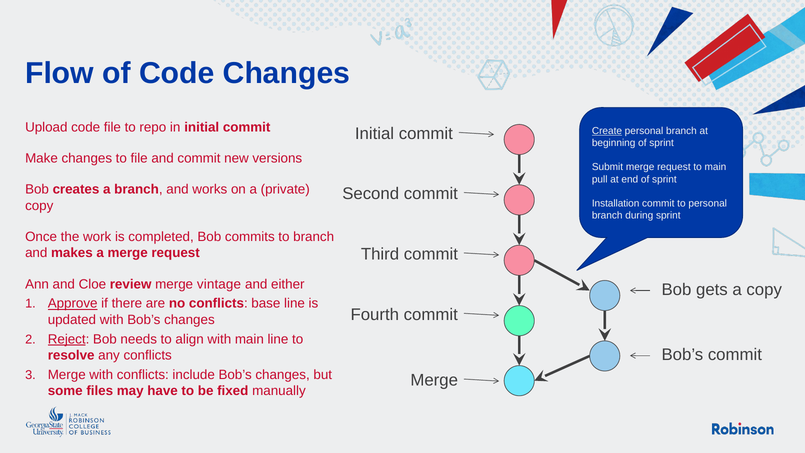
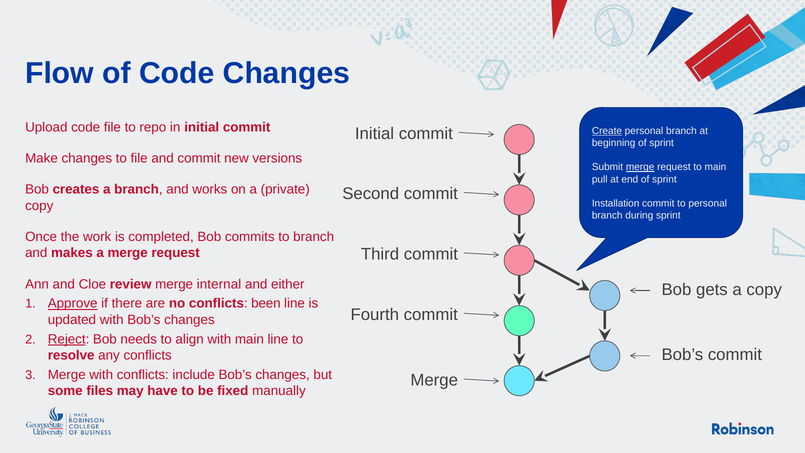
merge underline: none -> present (640, 167)
vintage: vintage -> internal (219, 284)
base: base -> been (266, 303)
